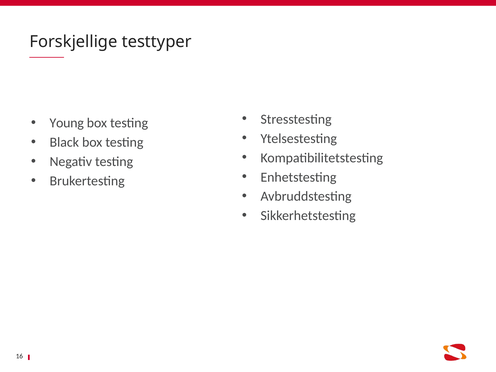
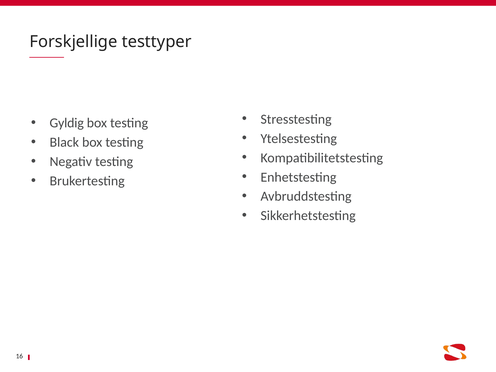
Young: Young -> Gyldig (67, 123)
